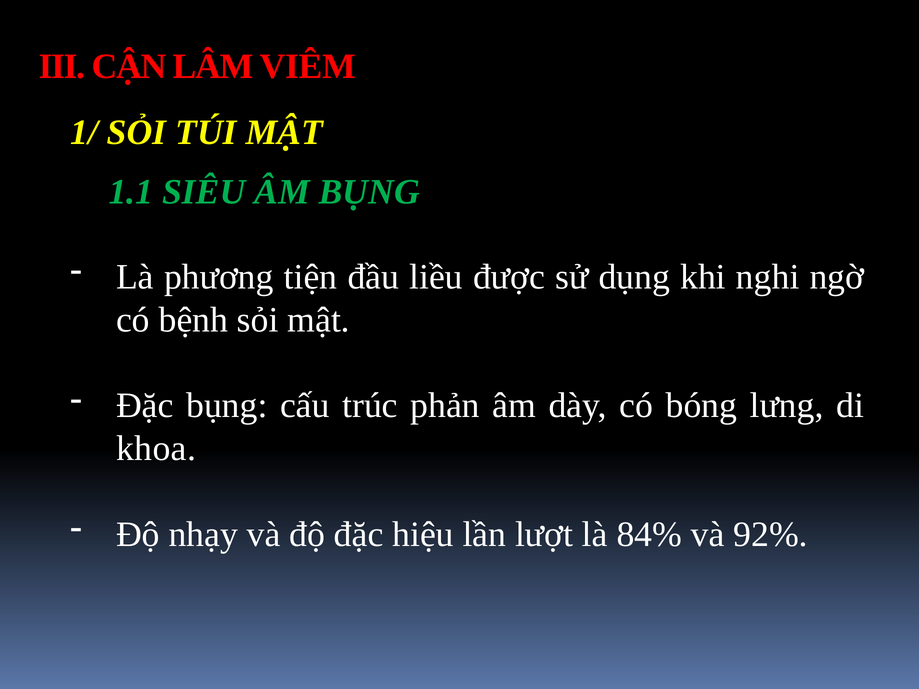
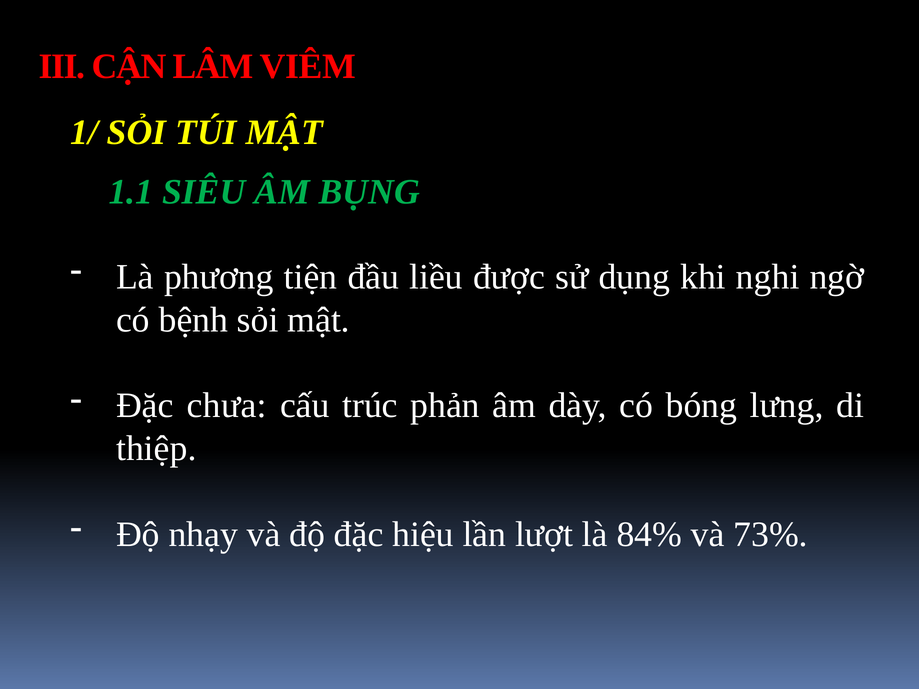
Đặc bụng: bụng -> chưa (227, 406)
khoa: khoa -> thiệp (156, 449)
92%: 92% -> 73% (771, 534)
